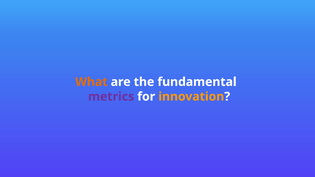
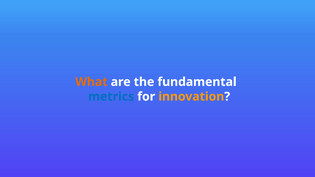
metrics colour: purple -> blue (111, 97)
